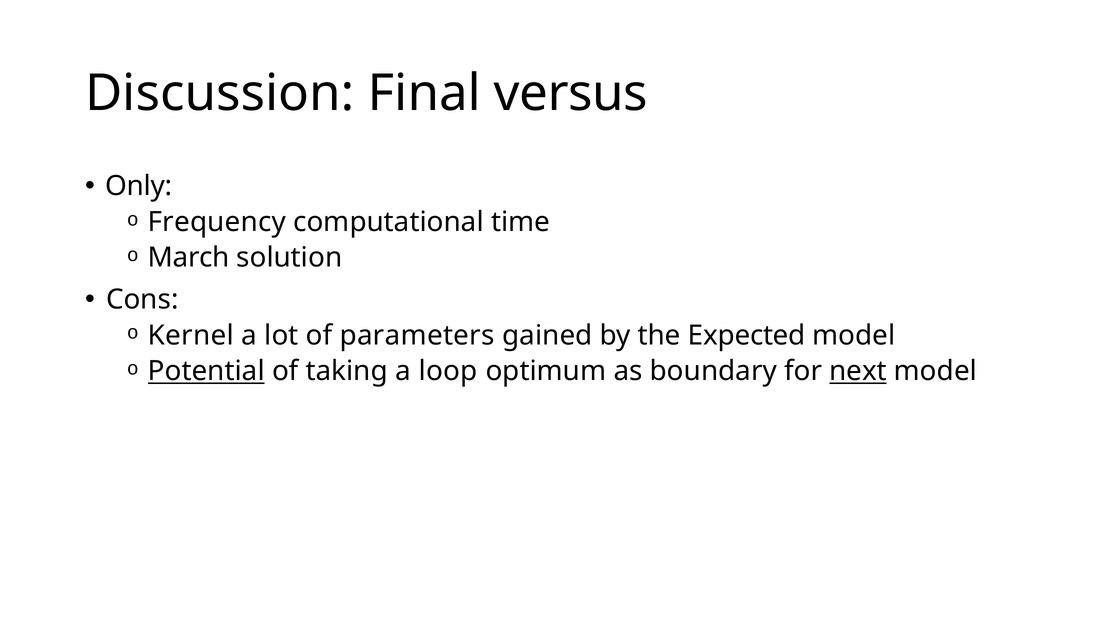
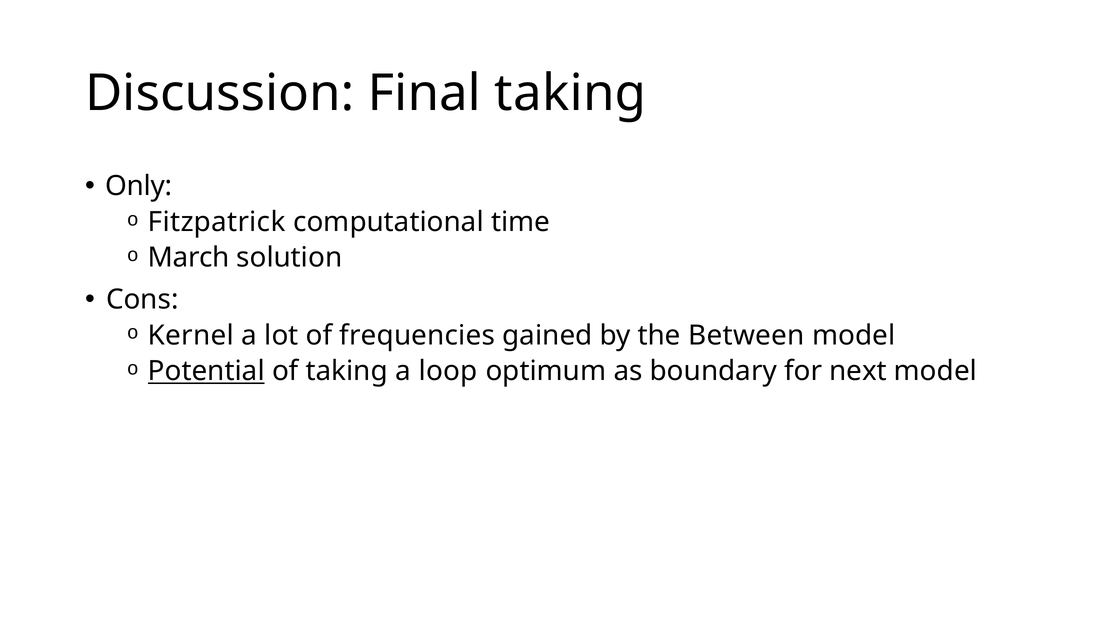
Final versus: versus -> taking (570, 94)
Frequency: Frequency -> Fitzpatrick (217, 222)
parameters: parameters -> frequencies (417, 336)
Expected: Expected -> Between (746, 336)
next underline: present -> none (858, 372)
